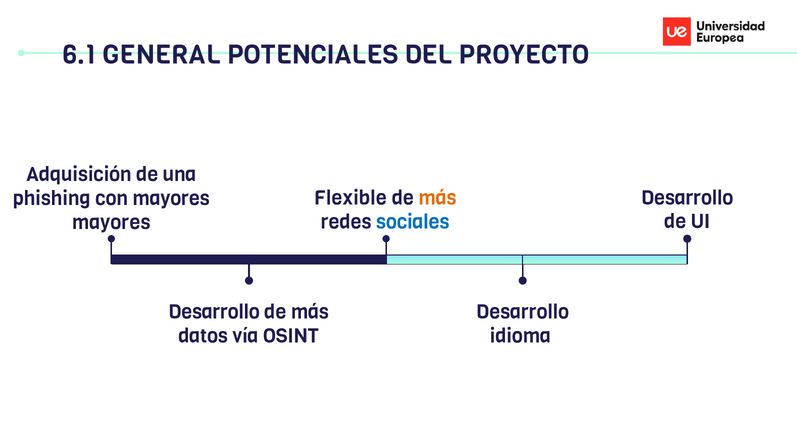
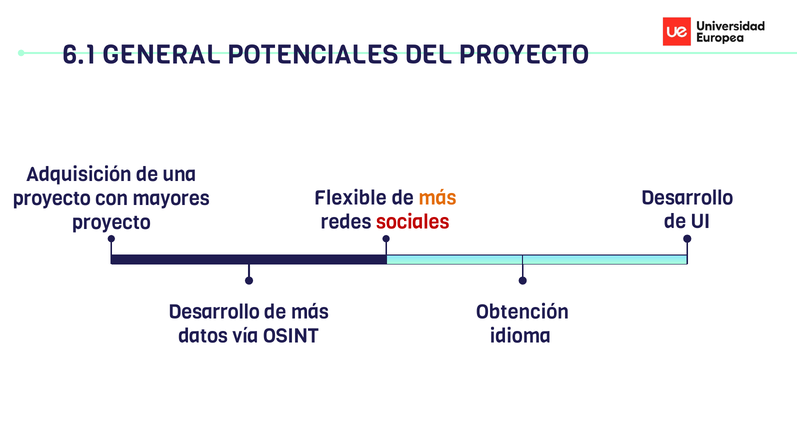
phishing: phishing -> proyecto (52, 199)
sociales colour: blue -> red (413, 222)
mayores: mayores -> proyecto (111, 223)
Desarrollo: Desarrollo -> Obtención (523, 313)
